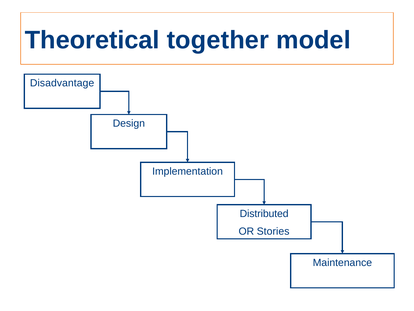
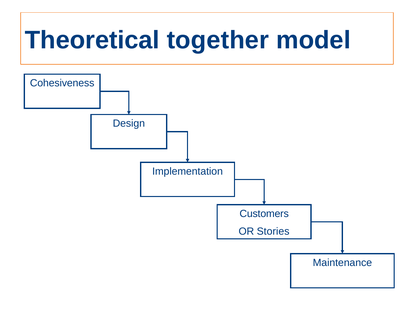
Disadvantage: Disadvantage -> Cohesiveness (62, 83)
Distributed: Distributed -> Customers (264, 213)
